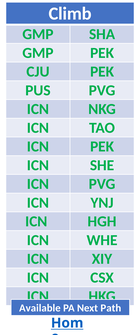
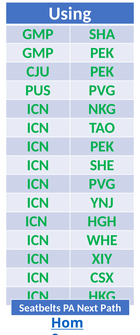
Climb: Climb -> Using (70, 14)
Available: Available -> Seatbelts (40, 308)
